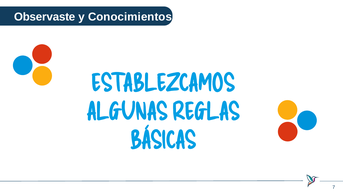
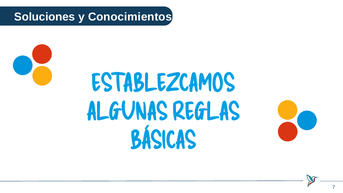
Observaste: Observaste -> Soluciones (45, 17)
